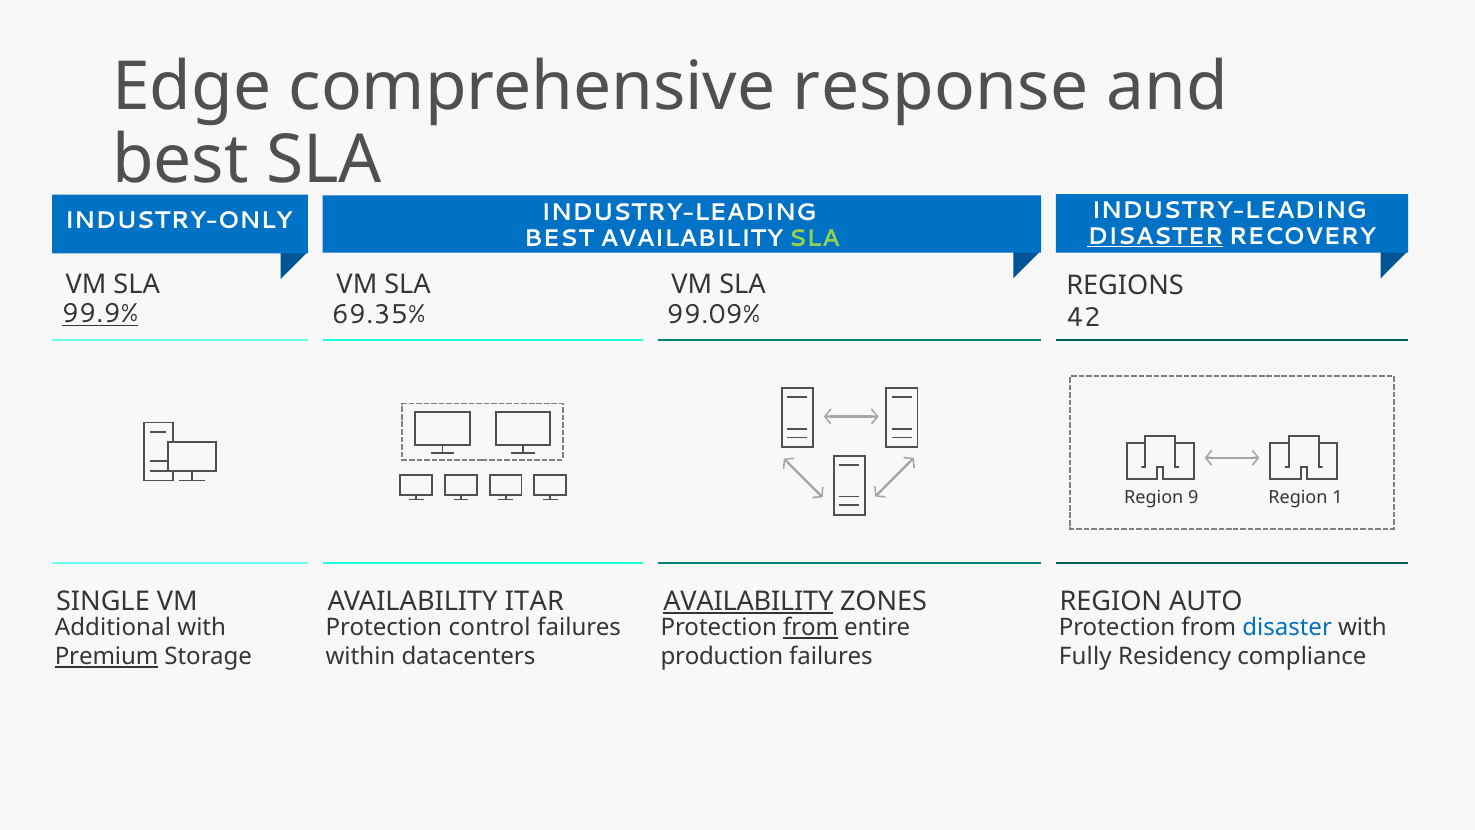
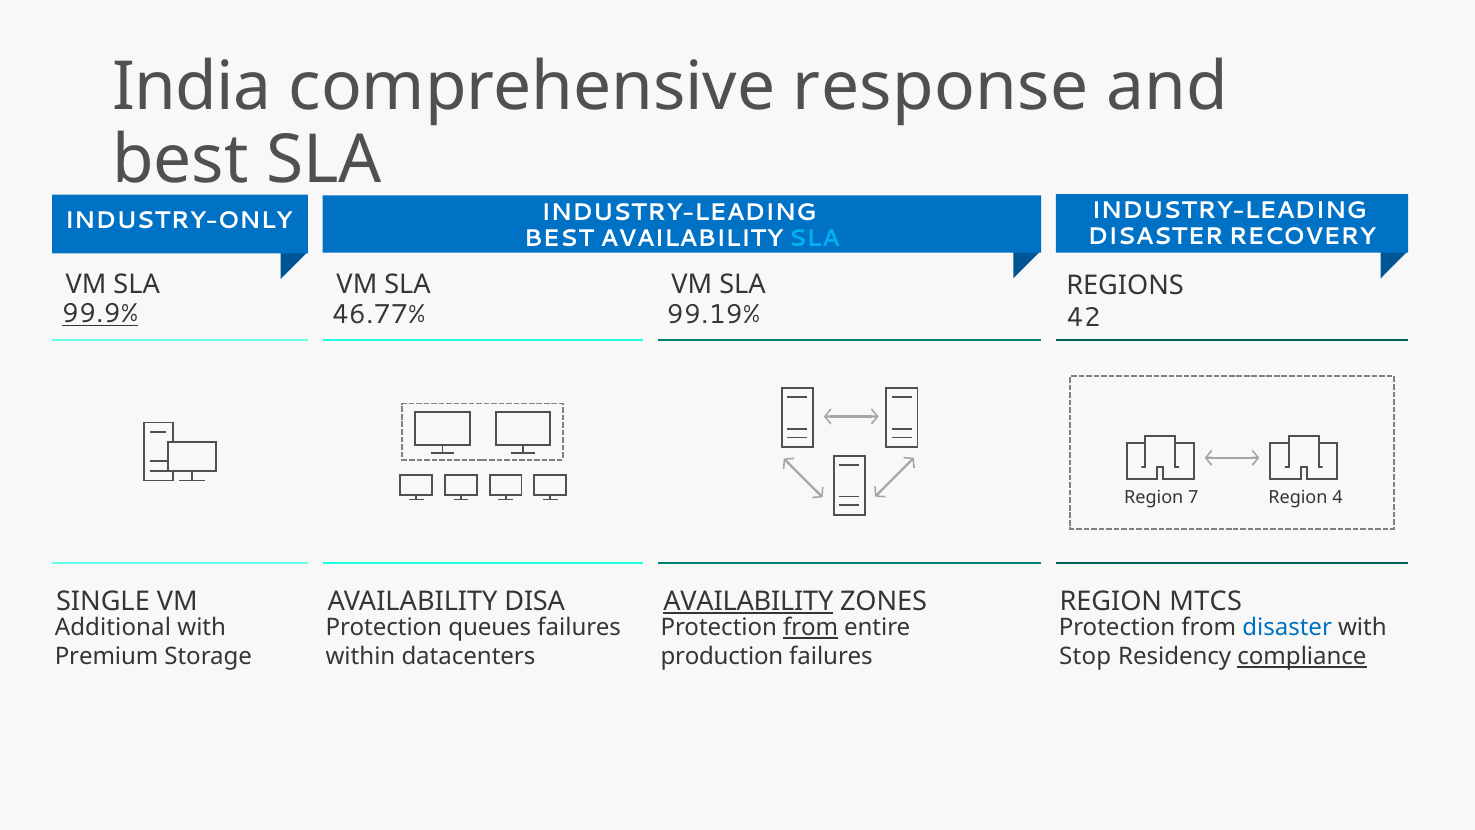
Edge: Edge -> India (192, 87)
DISASTER underline: present -> none (1155, 236)
SLA colour: light green -> light blue (814, 238)
69.35%: 69.35% -> 46.77% (379, 314)
99.09%: 99.09% -> 99.19% (714, 314)
9: 9 -> 7 (1193, 497)
1: 1 -> 4 (1337, 497)
ITAR: ITAR -> DISA (535, 601)
AUTO: AUTO -> MTCS (1206, 601)
control: control -> queues (490, 627)
Premium underline: present -> none (107, 656)
Fully: Fully -> Stop (1085, 656)
compliance underline: none -> present (1302, 656)
